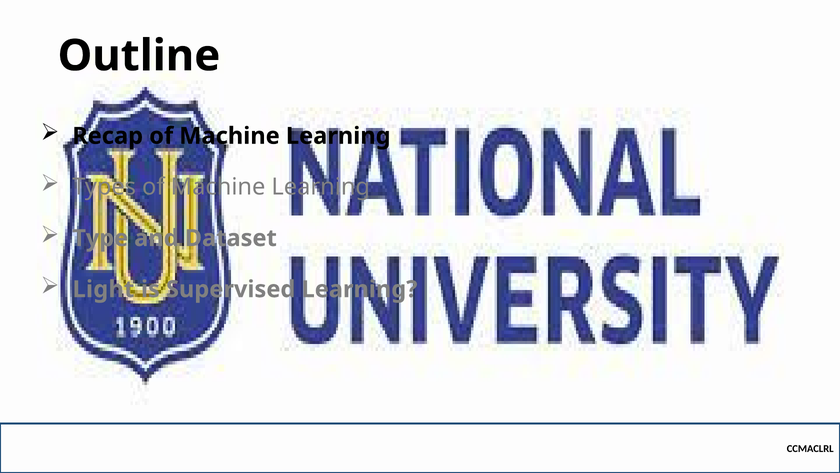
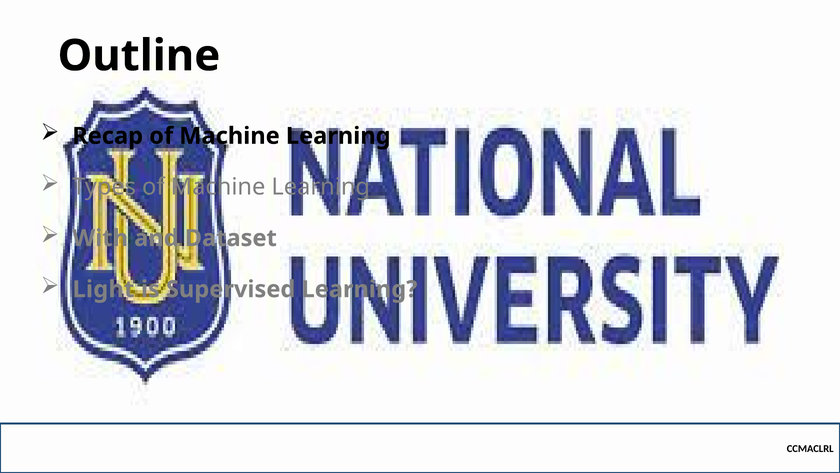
Type: Type -> With (100, 238)
